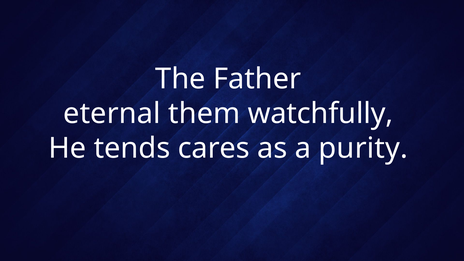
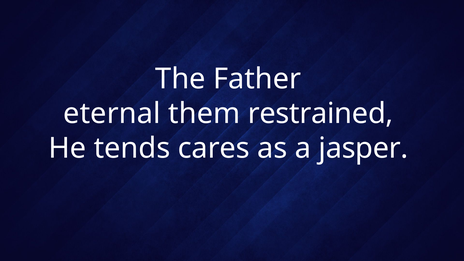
watchfully: watchfully -> restrained (321, 114)
purity: purity -> jasper (363, 148)
